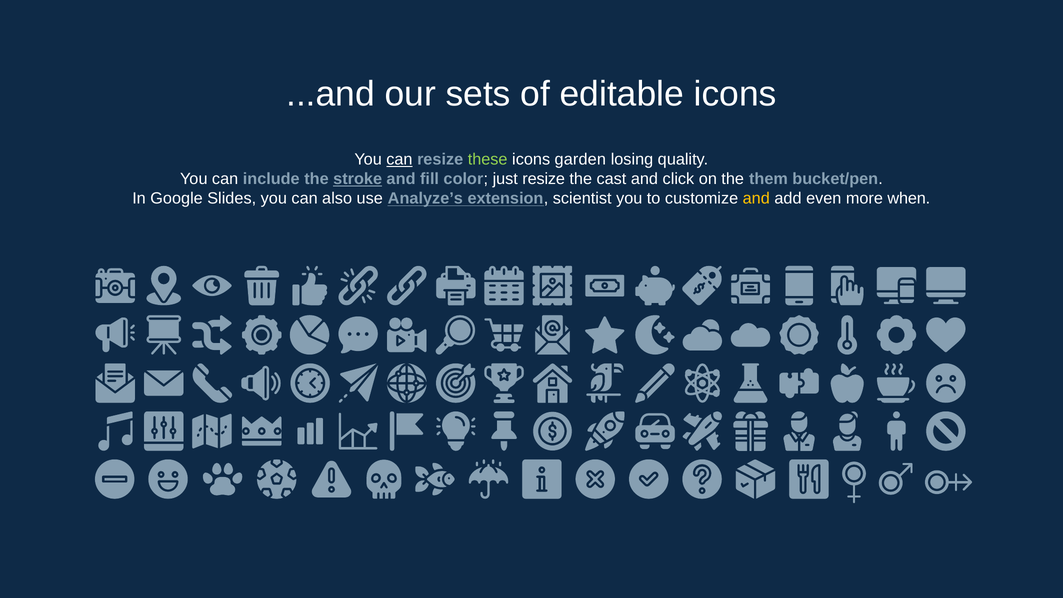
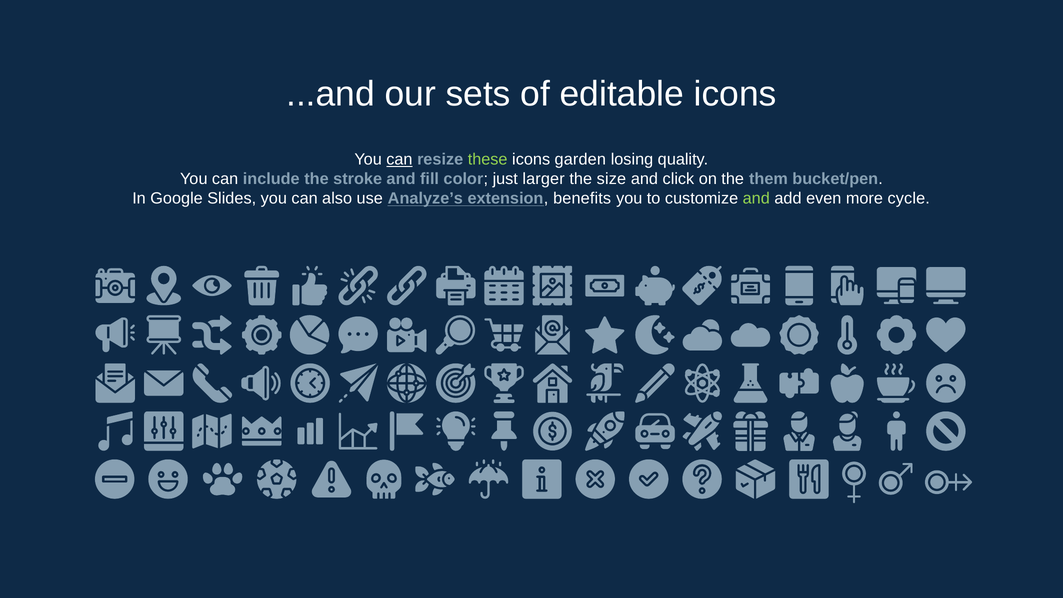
stroke underline: present -> none (358, 179)
just resize: resize -> larger (544, 179)
cast: cast -> size (611, 179)
scientist: scientist -> benefits (582, 199)
and colour: yellow -> light green (756, 199)
when: when -> cycle (909, 199)
